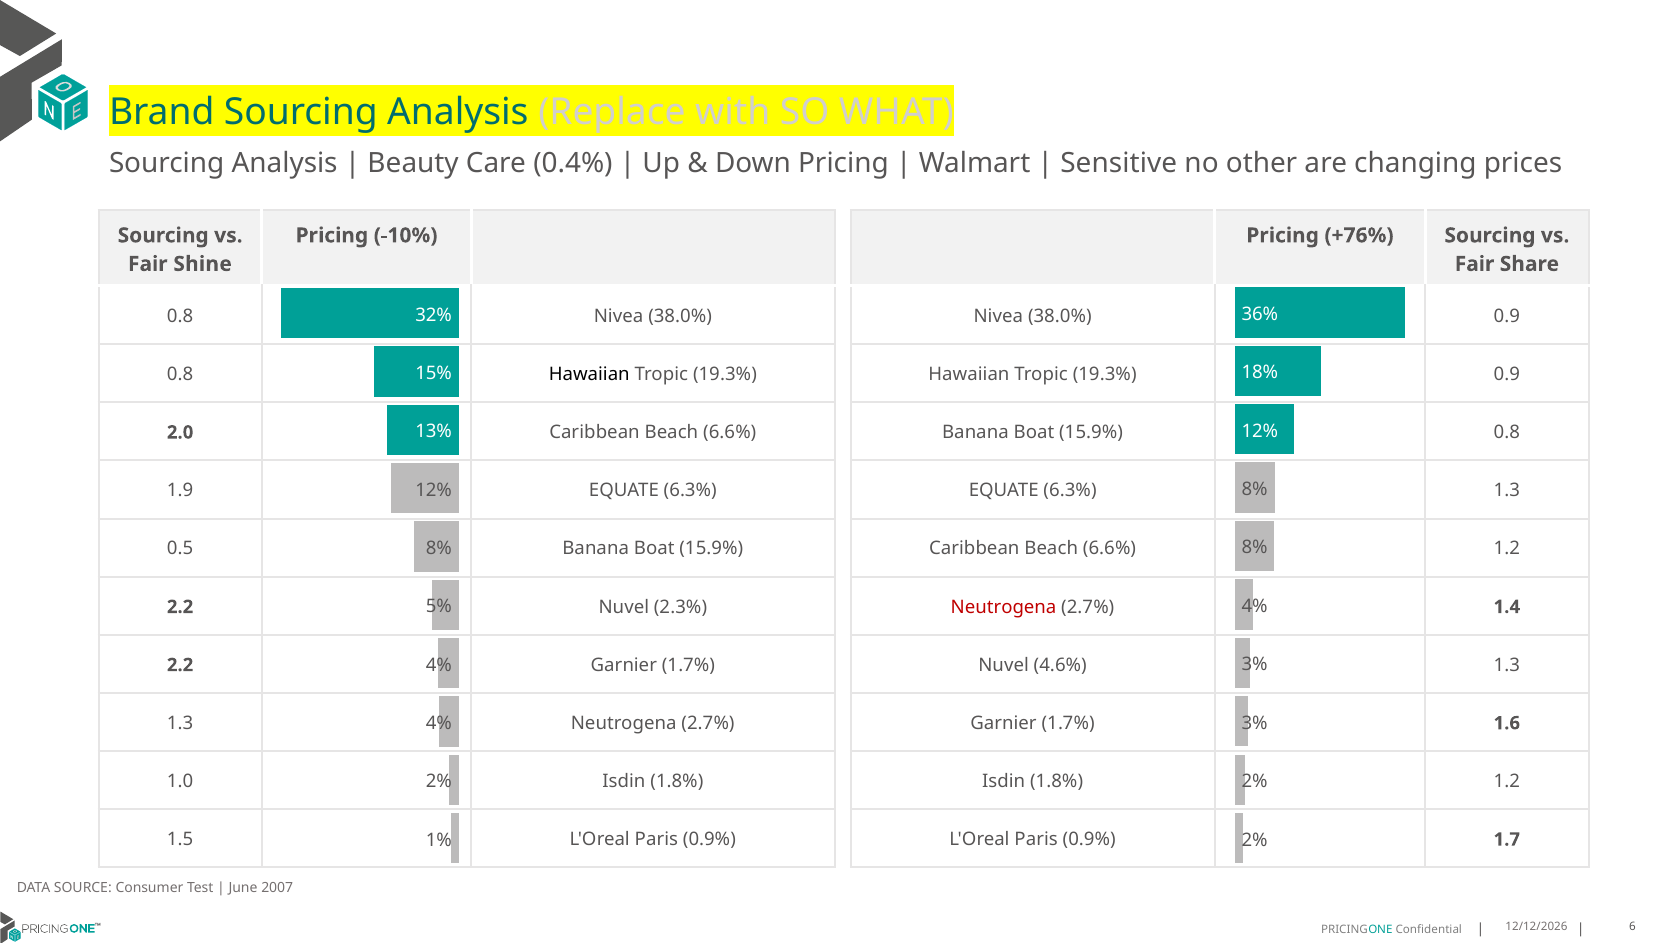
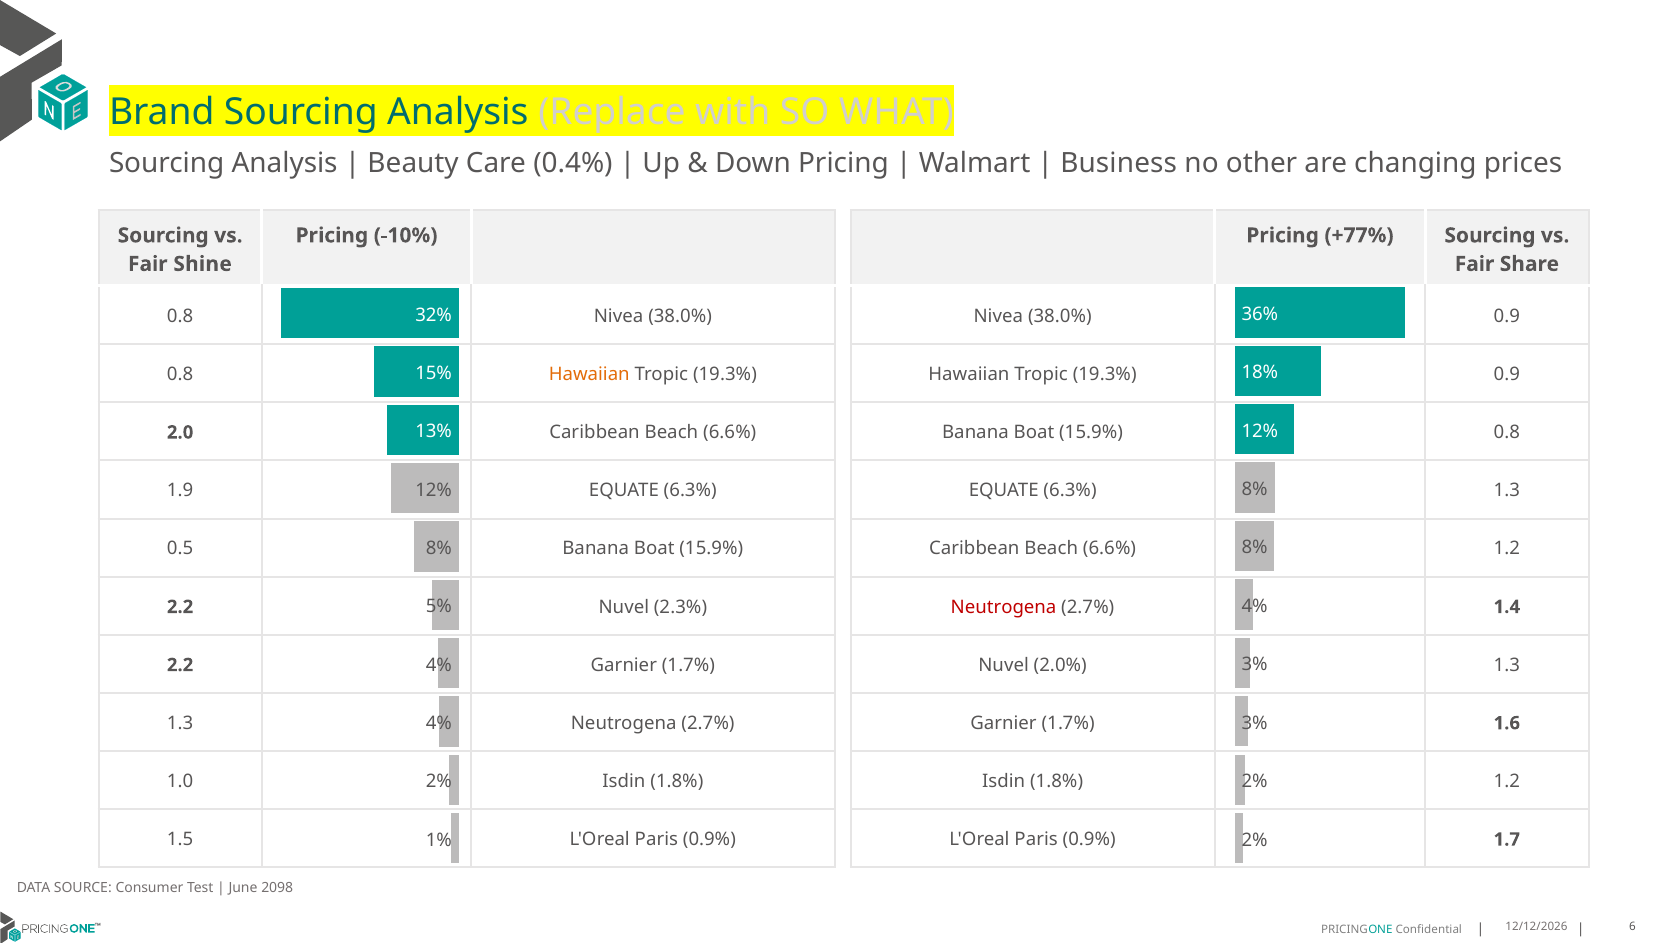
Sensitive: Sensitive -> Business (1119, 164)
+76%: +76% -> +77% (1359, 236)
Hawaiian colour: black -> orange (589, 374)
4.6%: 4.6% -> 2.0% (1060, 665)
2007: 2007 -> 2098 (277, 888)
